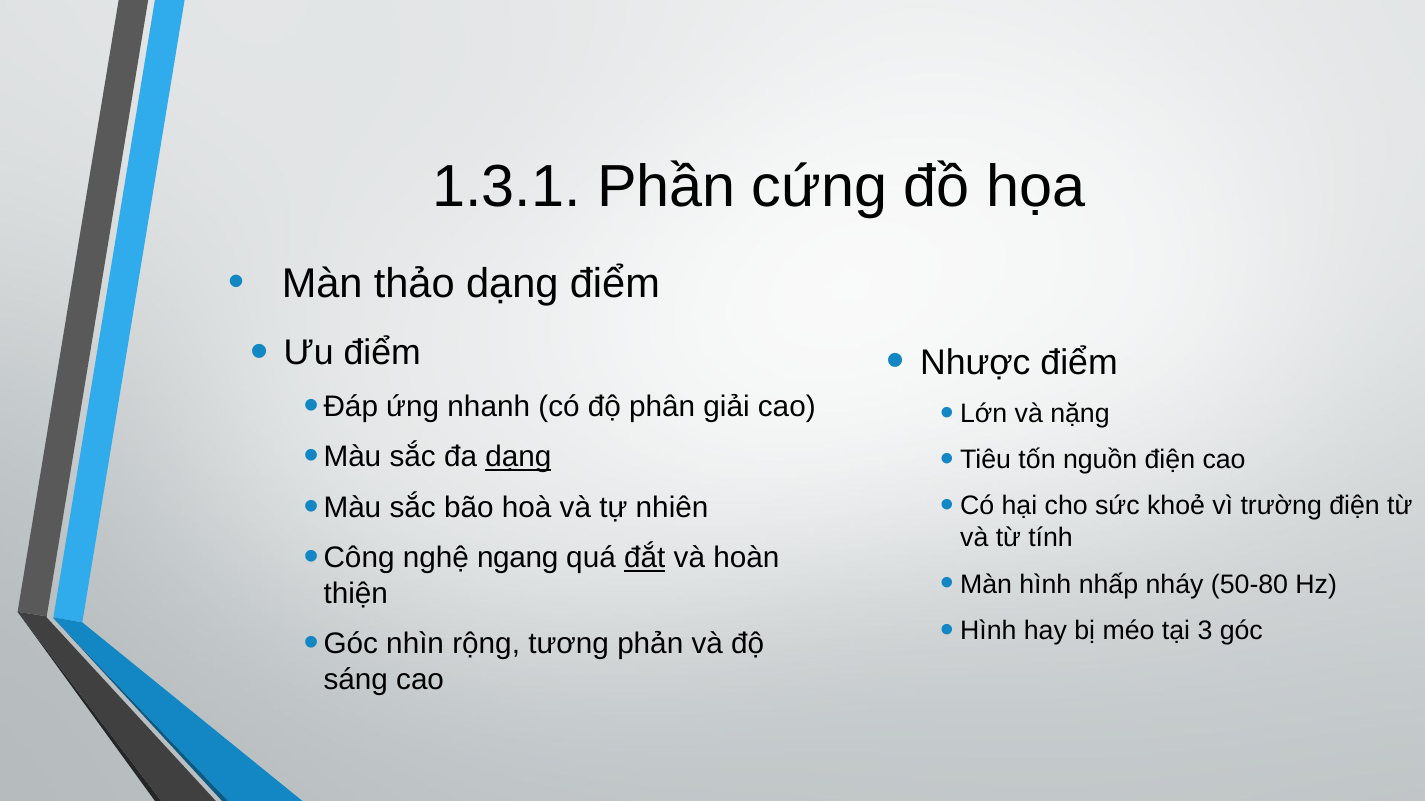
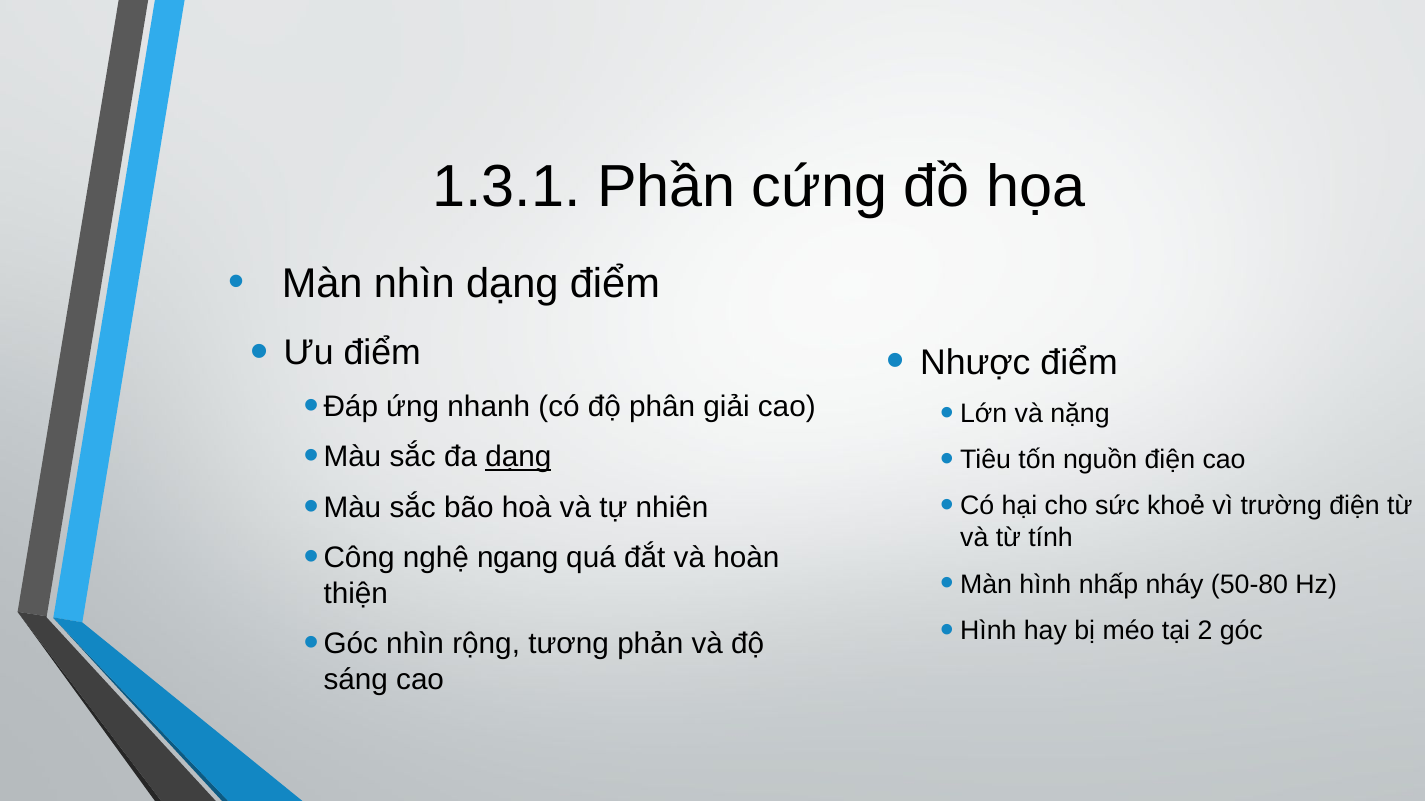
Màn thảo: thảo -> nhìn (414, 284)
đắt underline: present -> none (645, 558)
3: 3 -> 2 (1205, 631)
